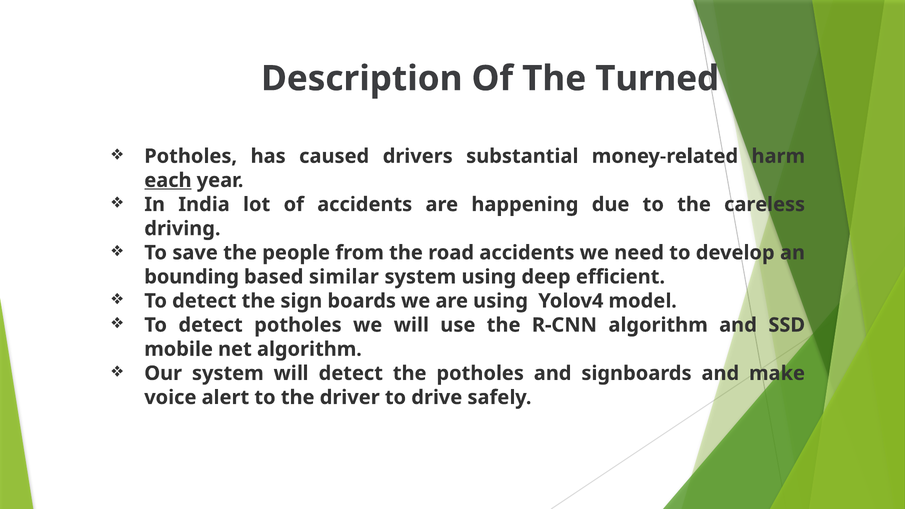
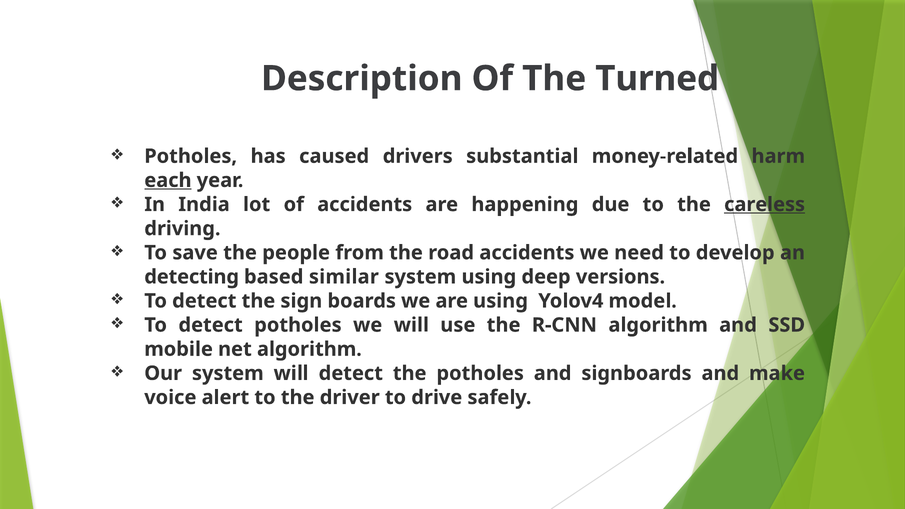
careless underline: none -> present (765, 205)
bounding: bounding -> detecting (192, 277)
efficient: efficient -> versions (621, 277)
